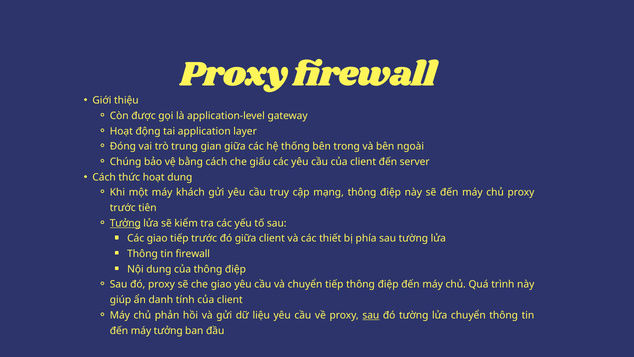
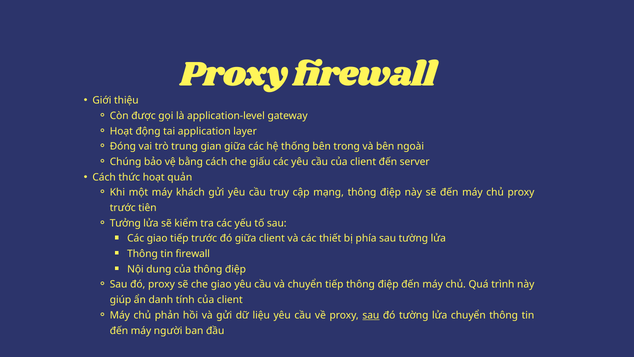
hoạt dung: dung -> quản (180, 177)
Tưởng underline: present -> none (125, 223)
máy tưởng: tưởng -> người (168, 330)
